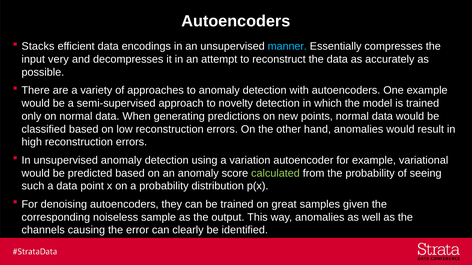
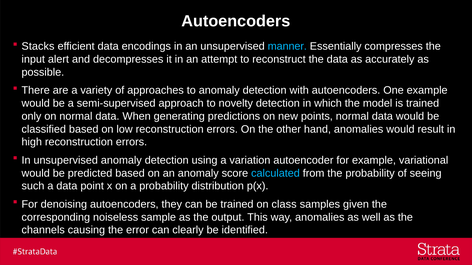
very: very -> alert (58, 59)
calculated colour: light green -> light blue (275, 173)
great: great -> class (284, 205)
